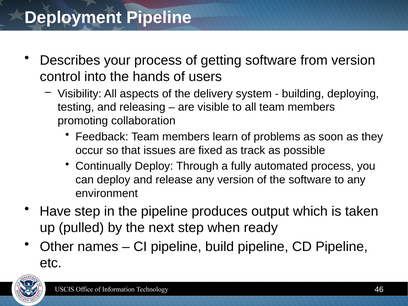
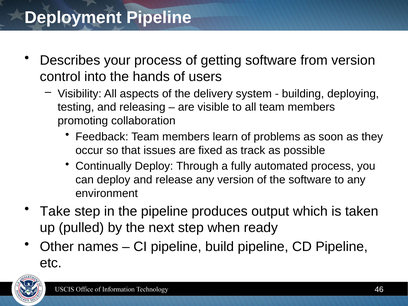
Have: Have -> Take (55, 211)
